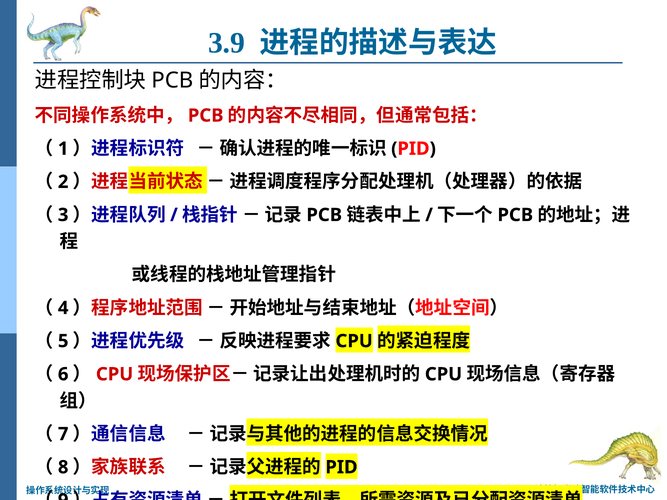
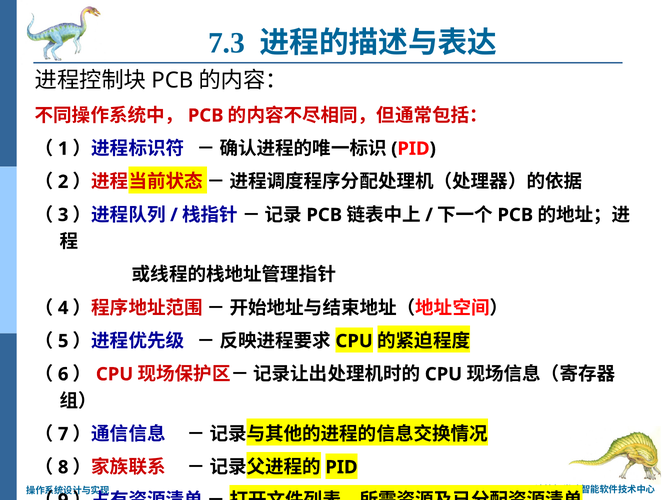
3.9: 3.9 -> 7.3 (227, 43)
